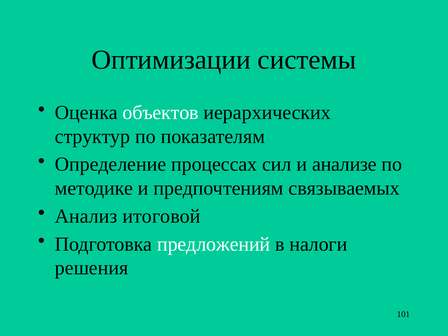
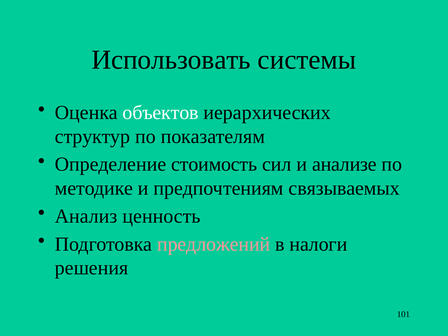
Оптимизации: Оптимизации -> Использовать (171, 60)
процессах: процессах -> стоимость (214, 164)
итоговой: итоговой -> ценность (161, 216)
предложений colour: white -> pink (214, 244)
